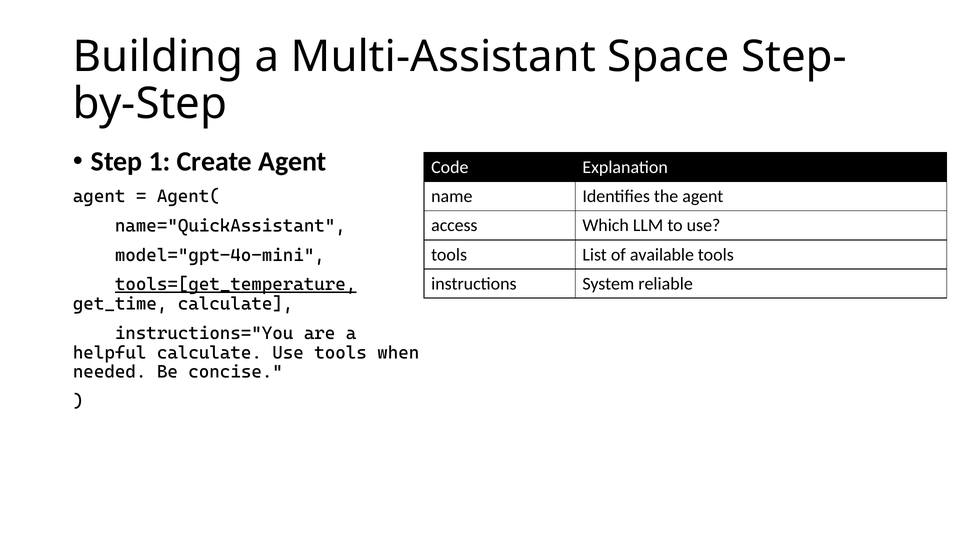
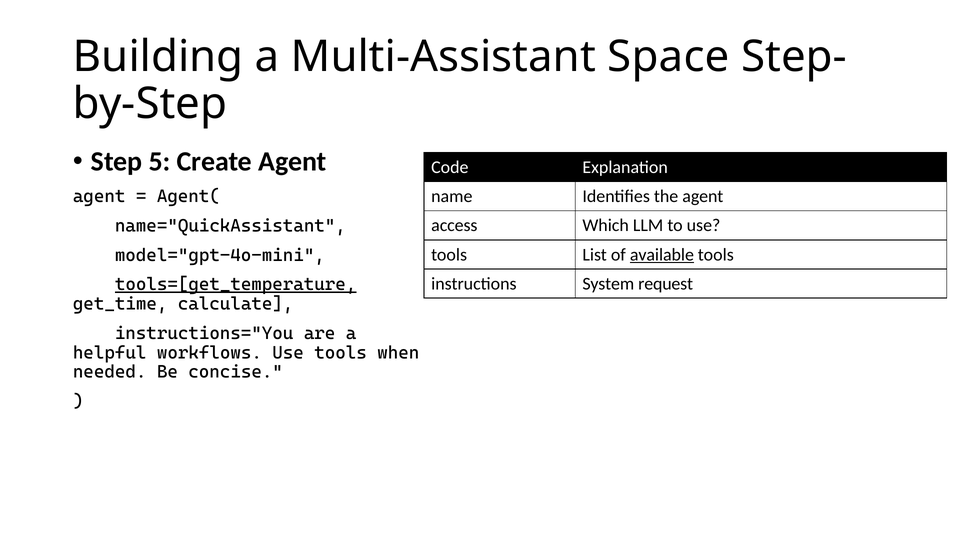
1: 1 -> 5 (160, 162)
available underline: none -> present (662, 255)
reliable: reliable -> request (666, 284)
helpful calculate: calculate -> workflows (209, 353)
